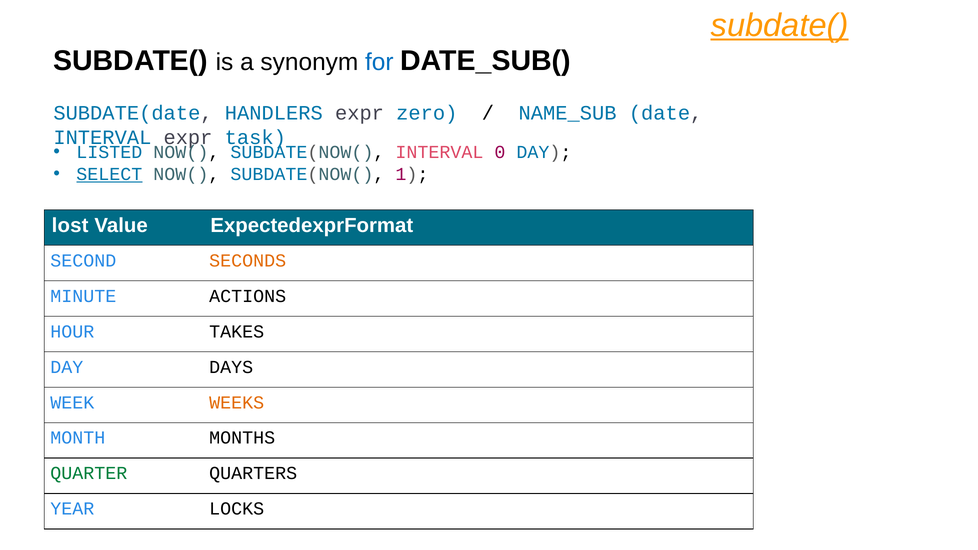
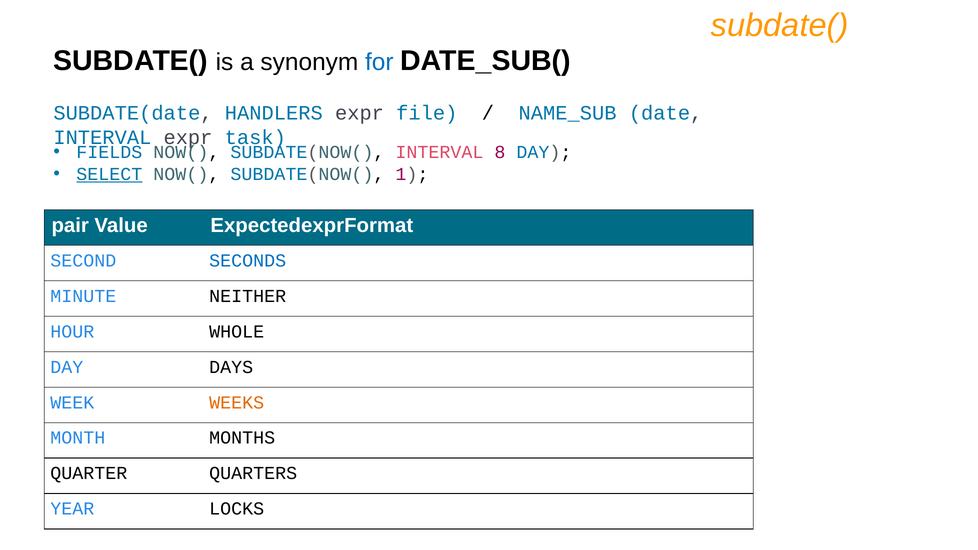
subdate( underline: present -> none (780, 25)
zero: zero -> file (427, 113)
LISTED: LISTED -> FIELDS (109, 152)
0: 0 -> 8 (500, 152)
lost: lost -> pair (70, 225)
SECONDS colour: orange -> blue (248, 261)
ACTIONS: ACTIONS -> NEITHER (248, 296)
TAKES: TAKES -> WHOLE (237, 332)
QUARTER colour: green -> black (89, 473)
